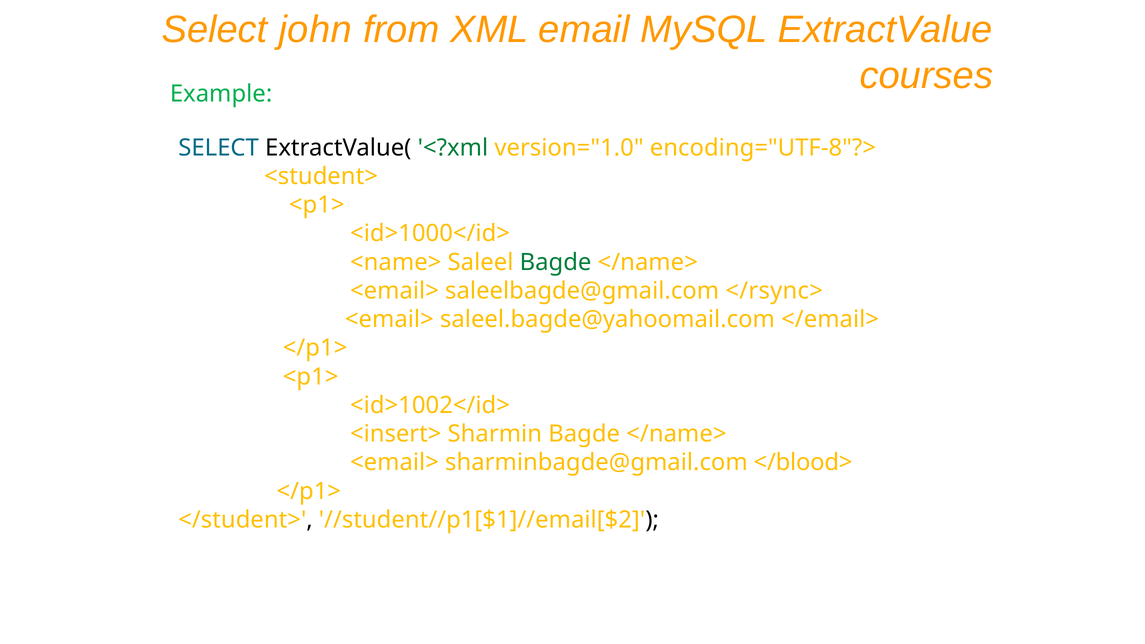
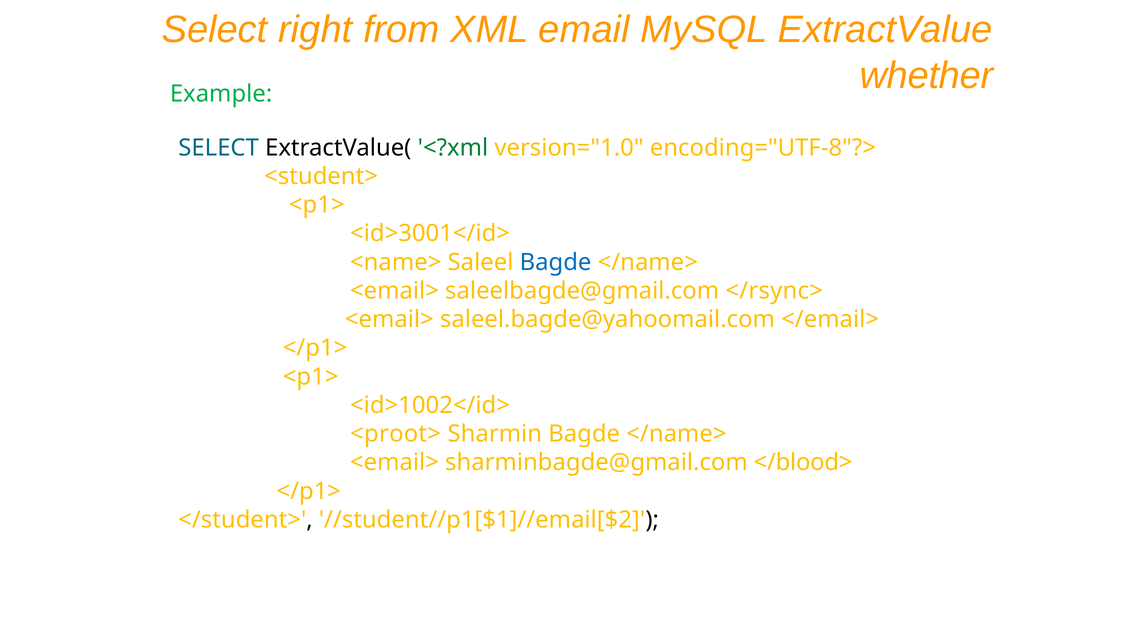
john: john -> right (315, 30)
courses: courses -> whether (927, 76)
<id>1000</id>: <id>1000</id> -> <id>3001</id> (430, 234)
Bagde colour: green -> blue (556, 262)
<insert>: <insert> -> <proot> (396, 434)
